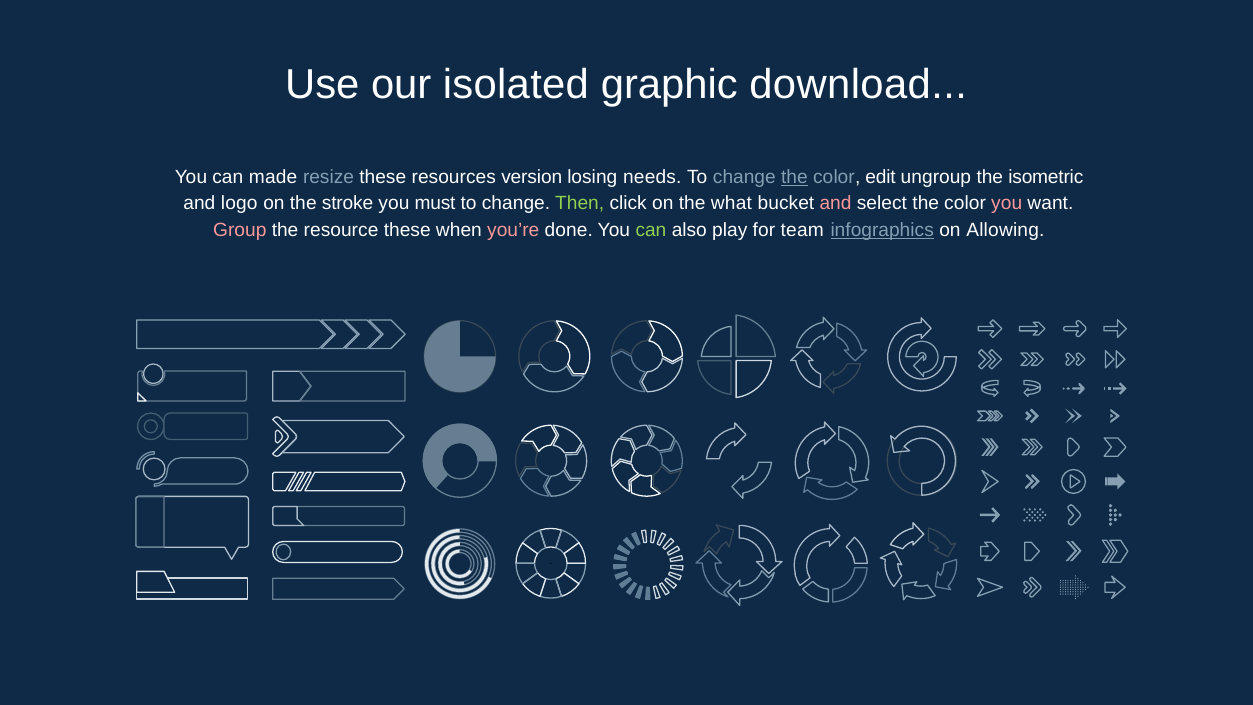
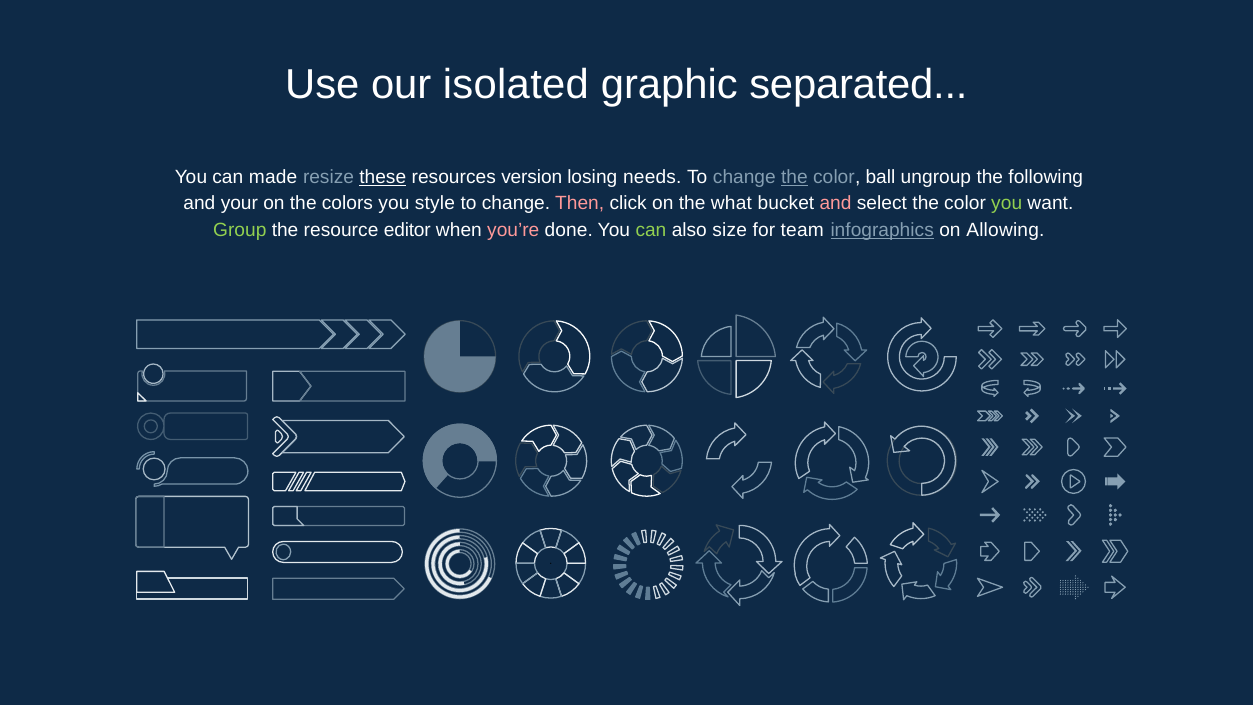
download: download -> separated (858, 85)
these underline: none -> present (383, 177)
edit: edit -> ball (880, 177)
isometric: isometric -> following (1046, 177)
logo: logo -> your (239, 203)
stroke: stroke -> colors (347, 203)
must: must -> style (435, 203)
Then colour: light green -> pink (580, 203)
you colour: pink -> light green (1007, 203)
Group colour: pink -> light green (240, 230)
resource these: these -> editor (407, 230)
play: play -> size (730, 230)
